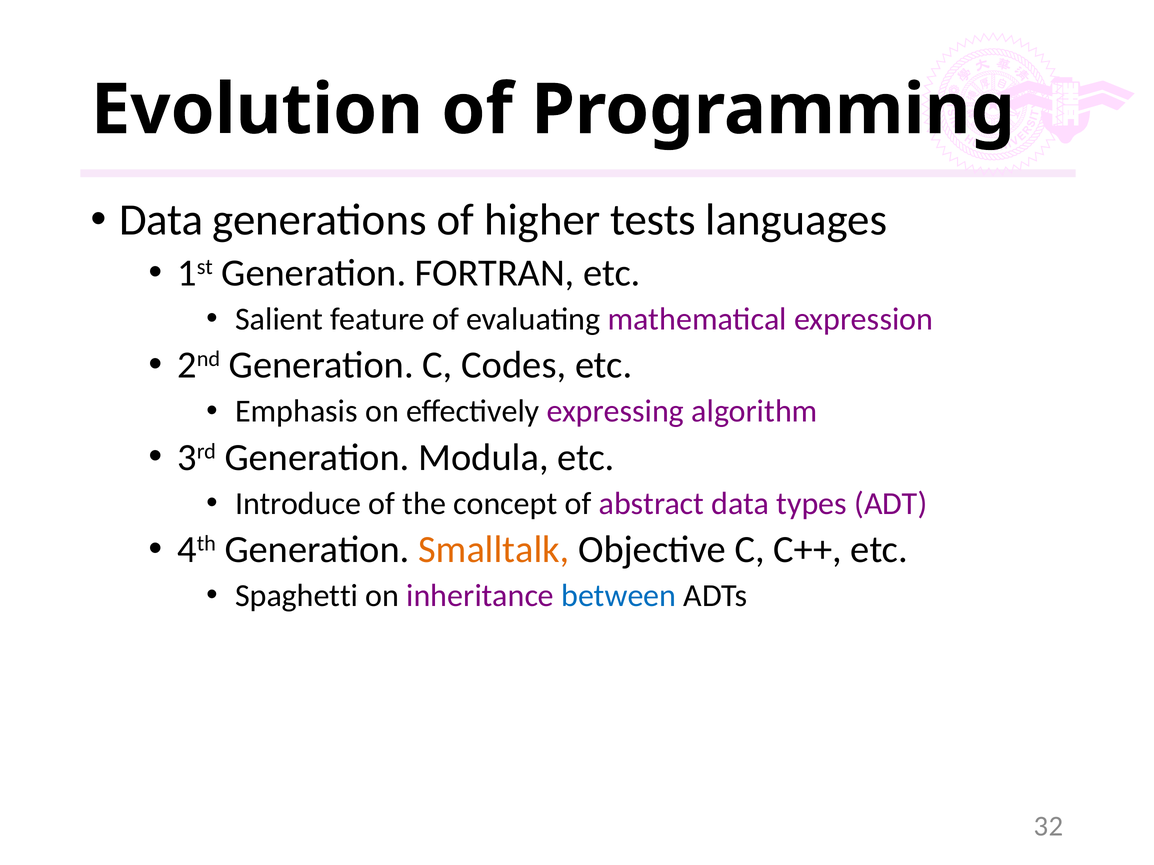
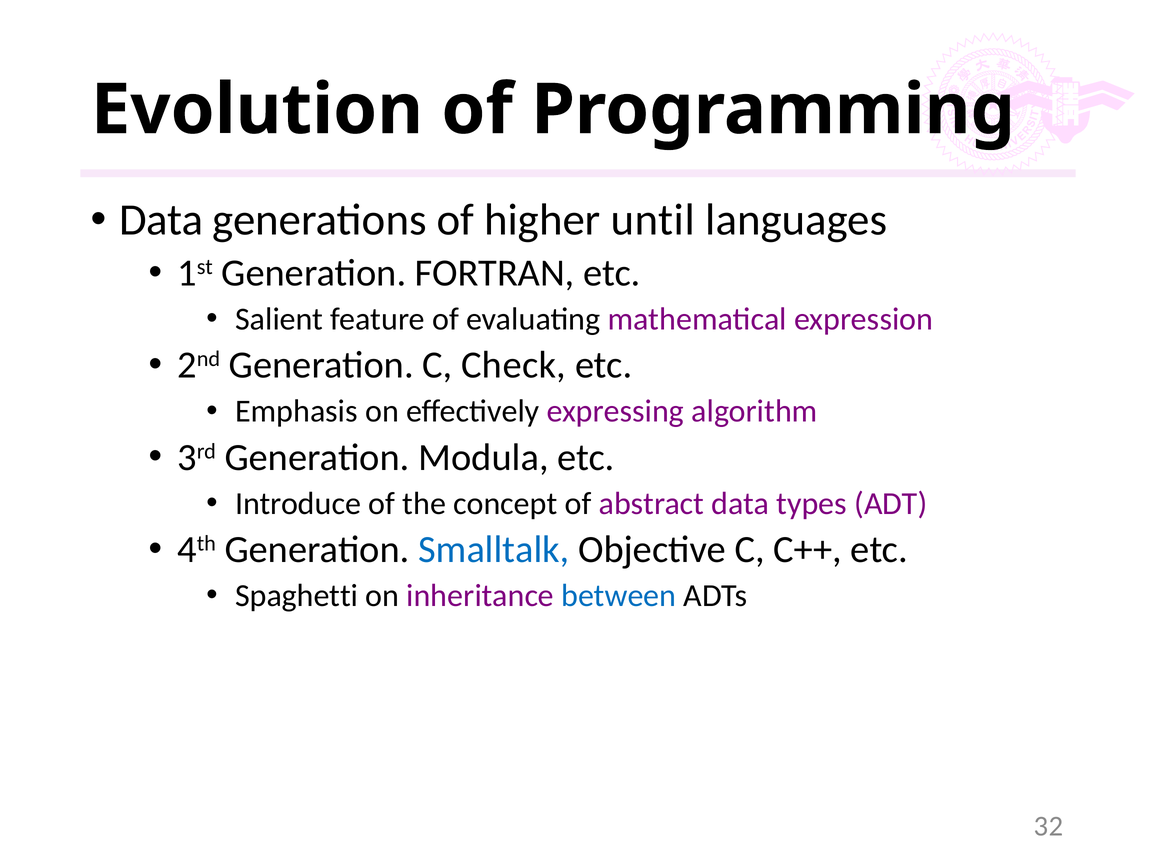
tests: tests -> until (653, 220)
Codes: Codes -> Check (514, 365)
Smalltalk colour: orange -> blue (494, 550)
